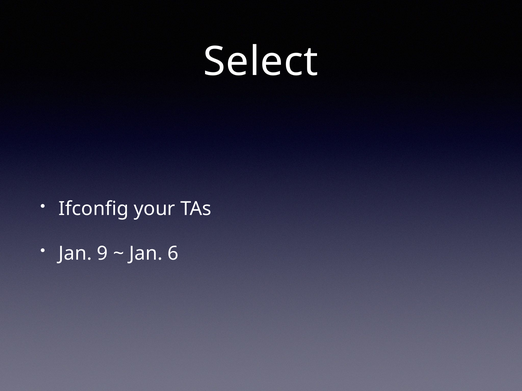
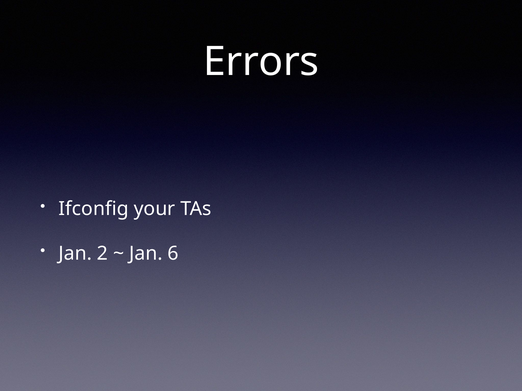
Select: Select -> Errors (261, 62)
9: 9 -> 2 (102, 254)
